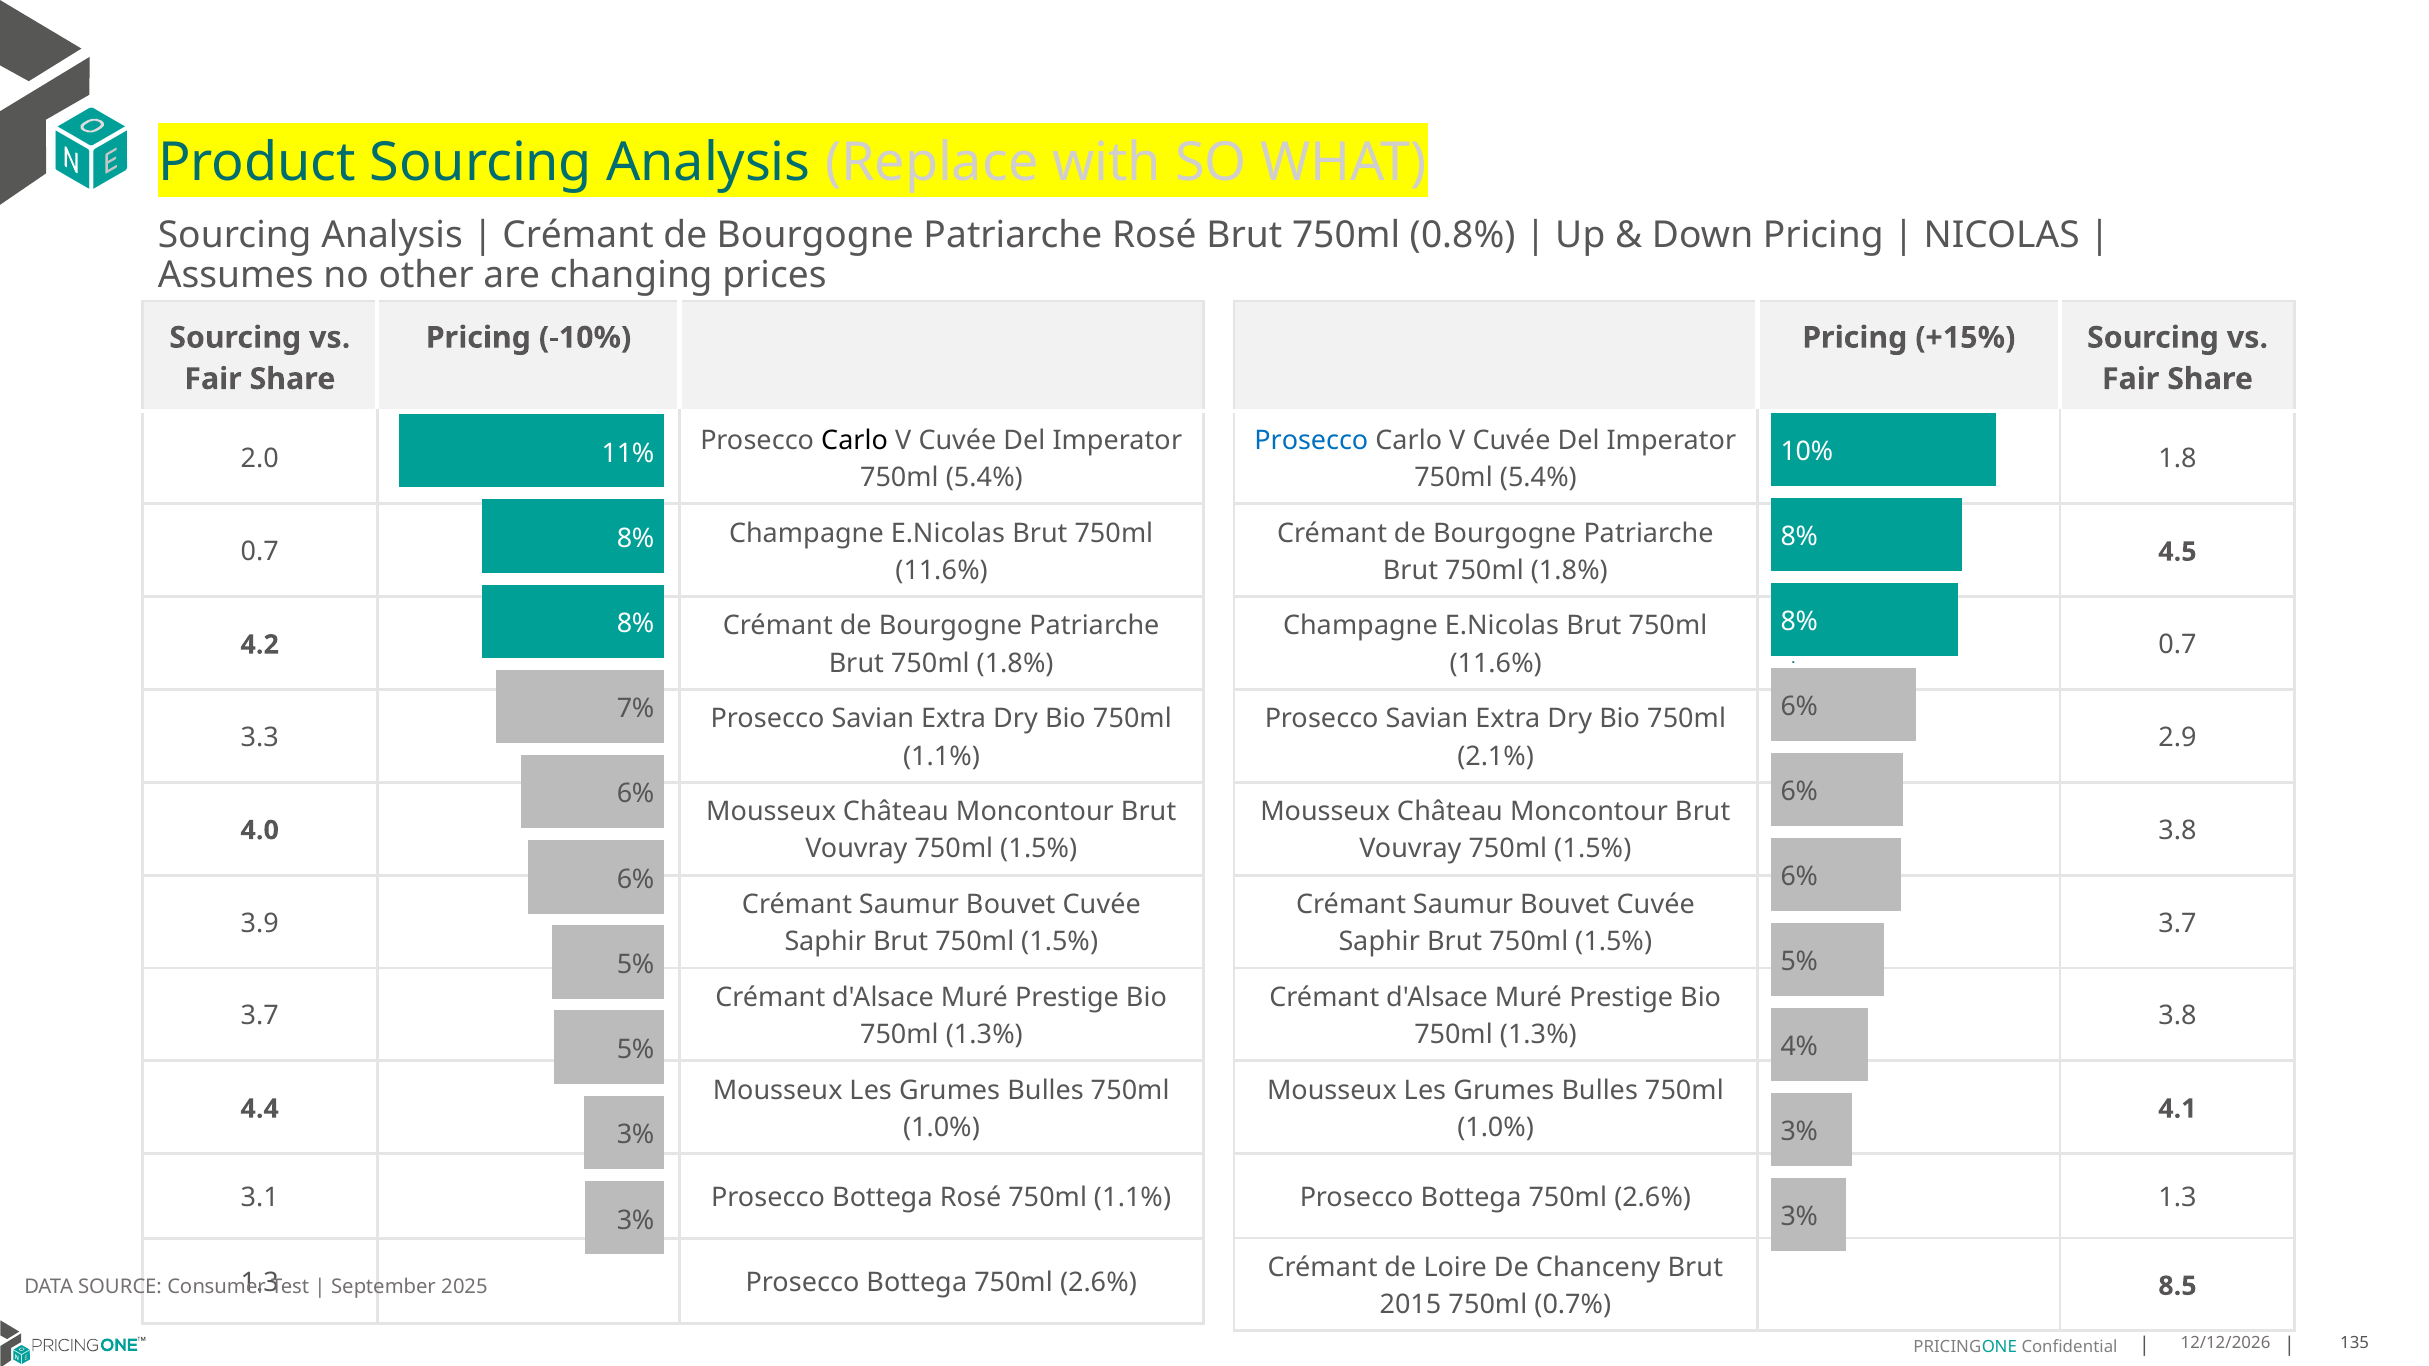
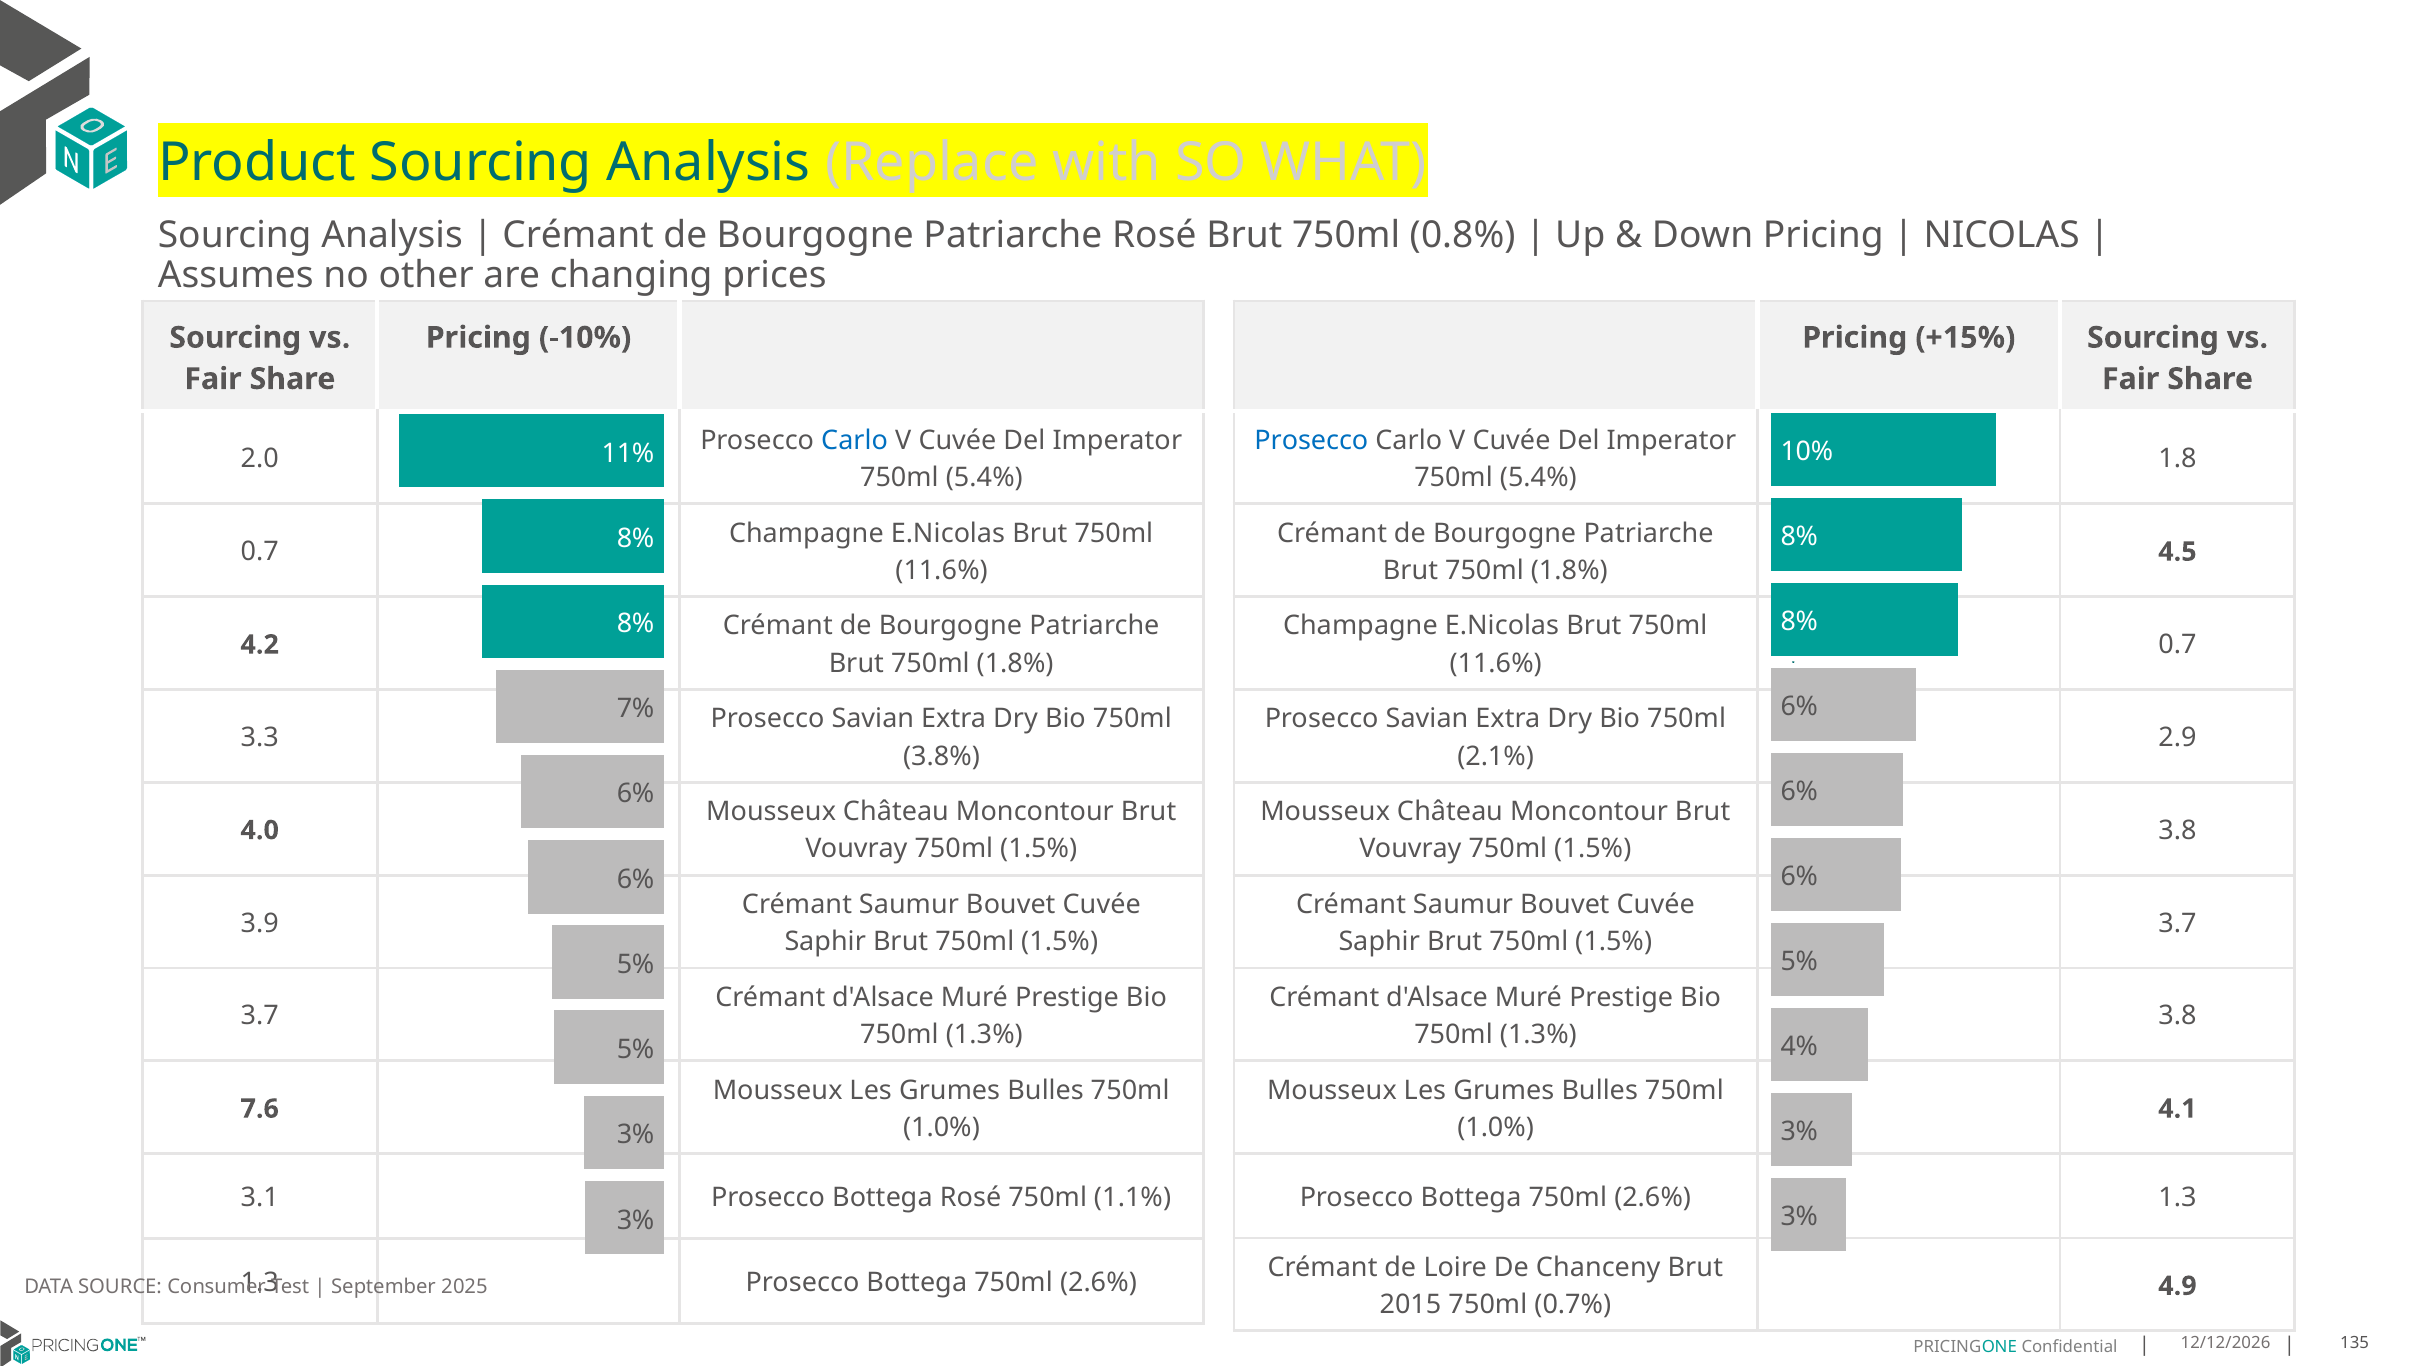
Carlo colour: black -> blue (855, 440)
1.1%: 1.1% -> 3.8% (942, 756)
4.4: 4.4 -> 7.6 (260, 1109)
8.5: 8.5 -> 4.9 (2177, 1286)
